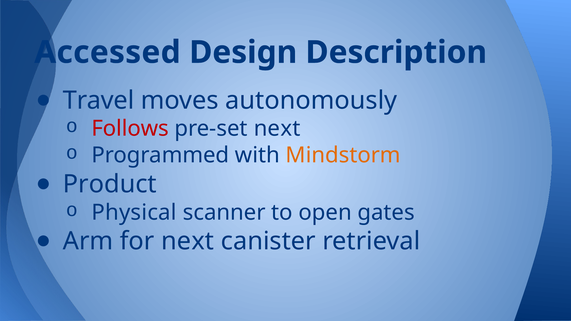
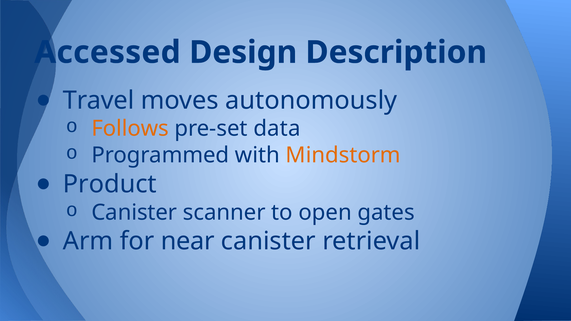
Follows colour: red -> orange (130, 129)
pre-set next: next -> data (277, 129)
Physical: Physical -> Canister (134, 213)
for next: next -> near (188, 241)
